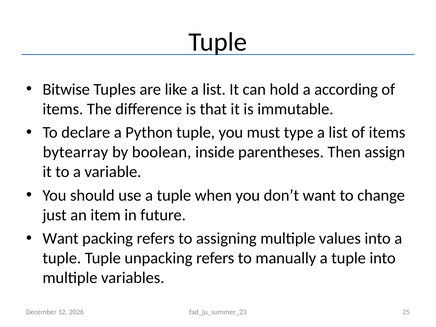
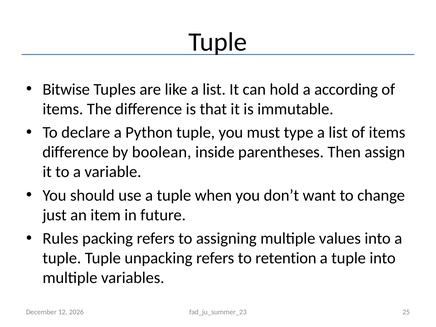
bytearray: bytearray -> difference (76, 152)
Want: Want -> Rules (60, 239)
manually: manually -> retention (286, 258)
